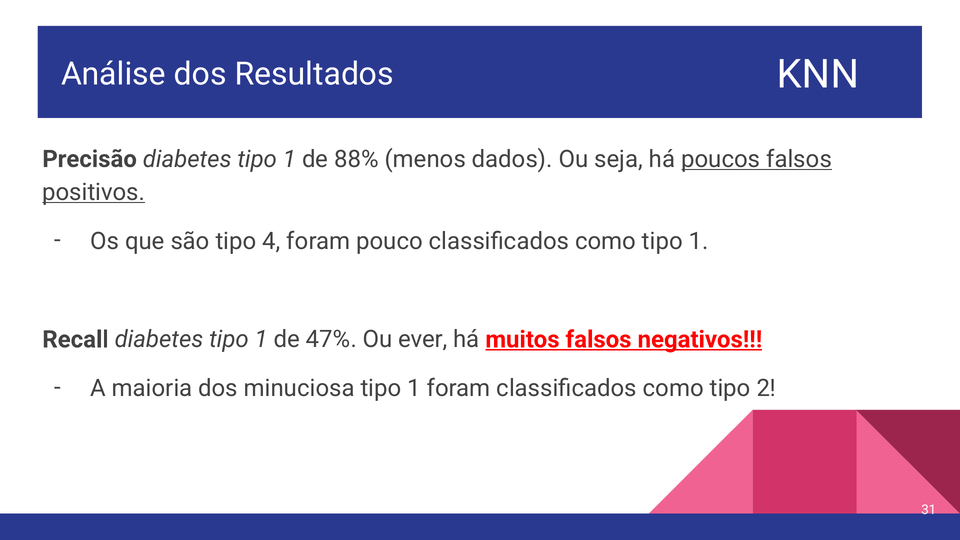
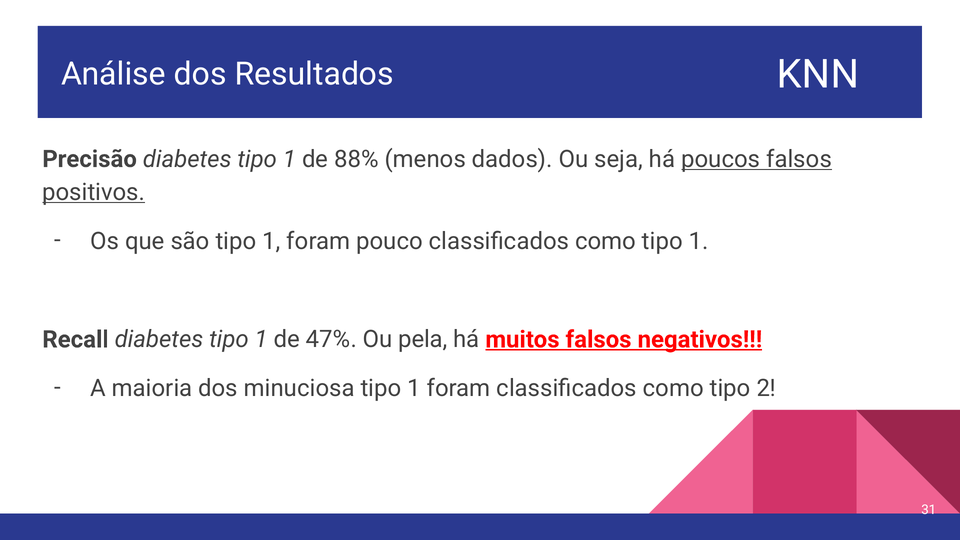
são tipo 4: 4 -> 1 (271, 241)
ever: ever -> pela (423, 339)
